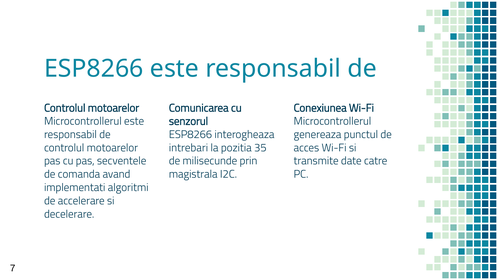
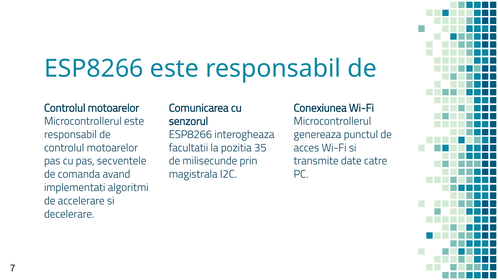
intrebari: intrebari -> facultatii (189, 148)
